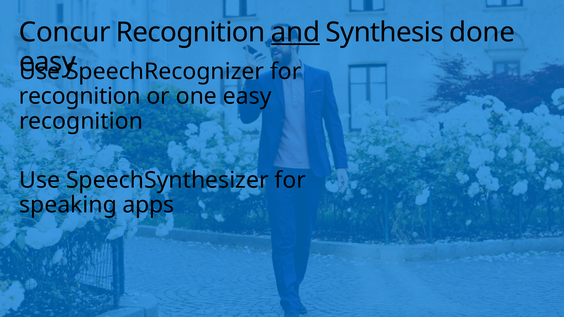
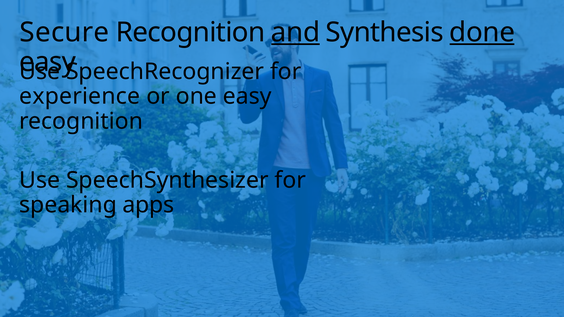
Concur: Concur -> Secure (64, 32)
done underline: none -> present (482, 32)
recognition: recognition -> experience (80, 96)
